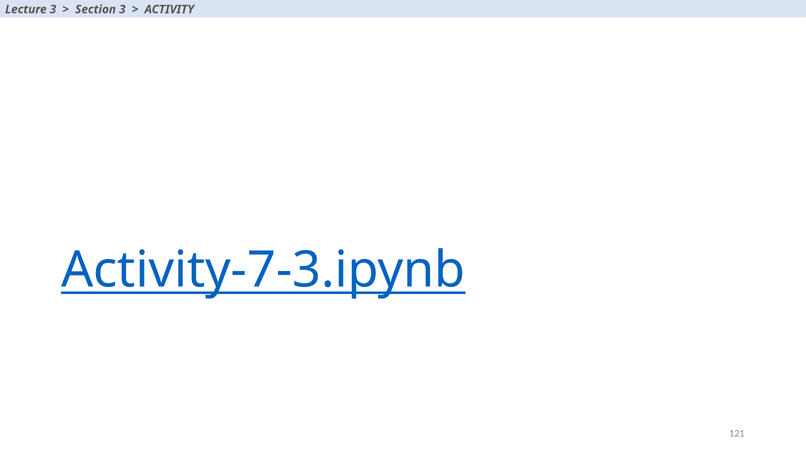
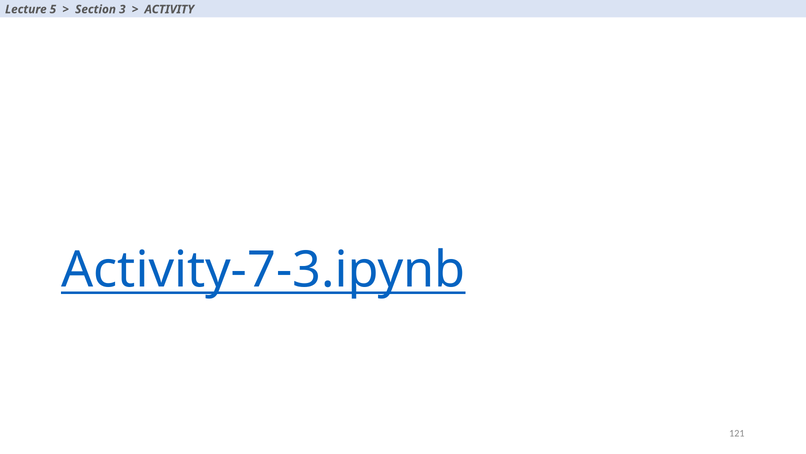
Lecture 3: 3 -> 5 (53, 9)
